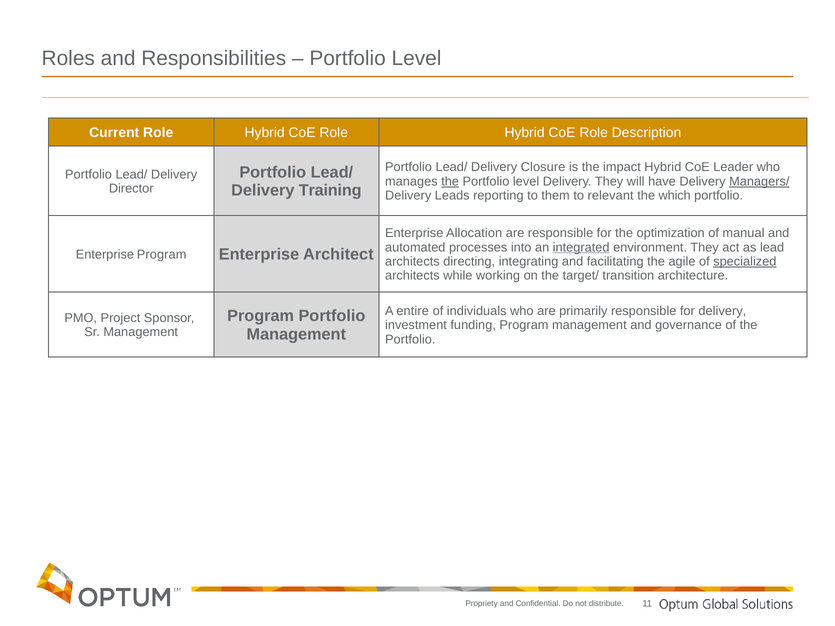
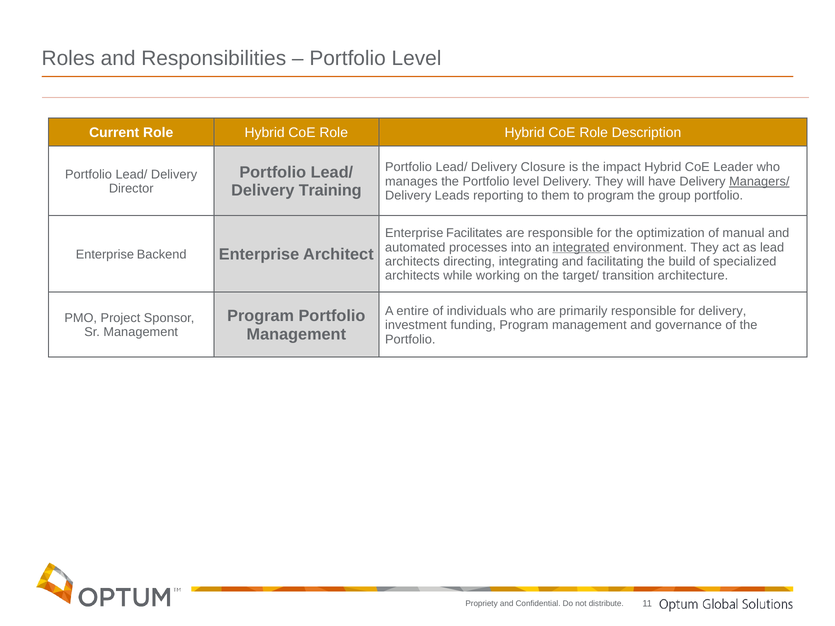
the underline: present -> none (450, 182)
to relevant: relevant -> program (611, 196)
which: which -> group (675, 196)
Allocation: Allocation -> Facilitates (474, 233)
Enterprise Program: Program -> Backend (162, 255)
agile: agile -> build (682, 262)
specialized underline: present -> none (745, 262)
